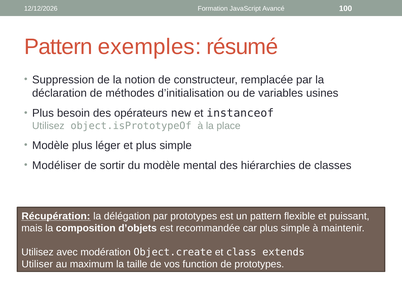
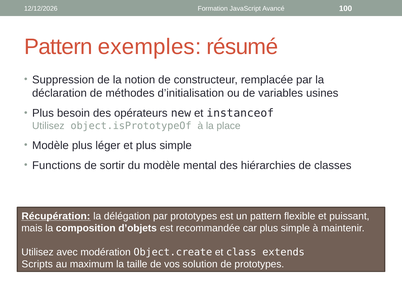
Modéliser: Modéliser -> Functions (57, 166)
Utiliser: Utiliser -> Scripts (37, 265)
function: function -> solution (200, 265)
